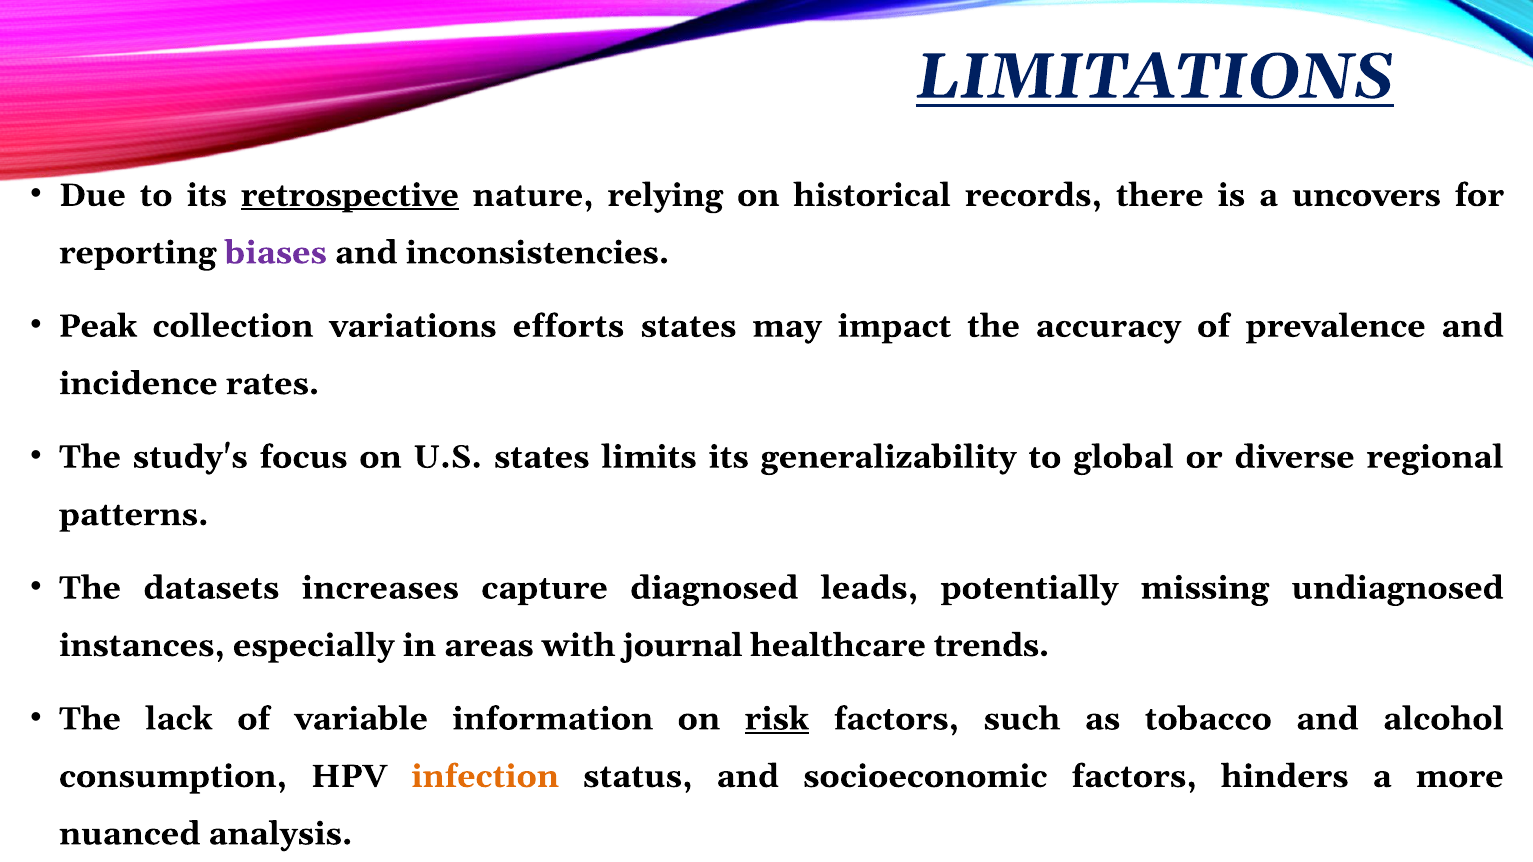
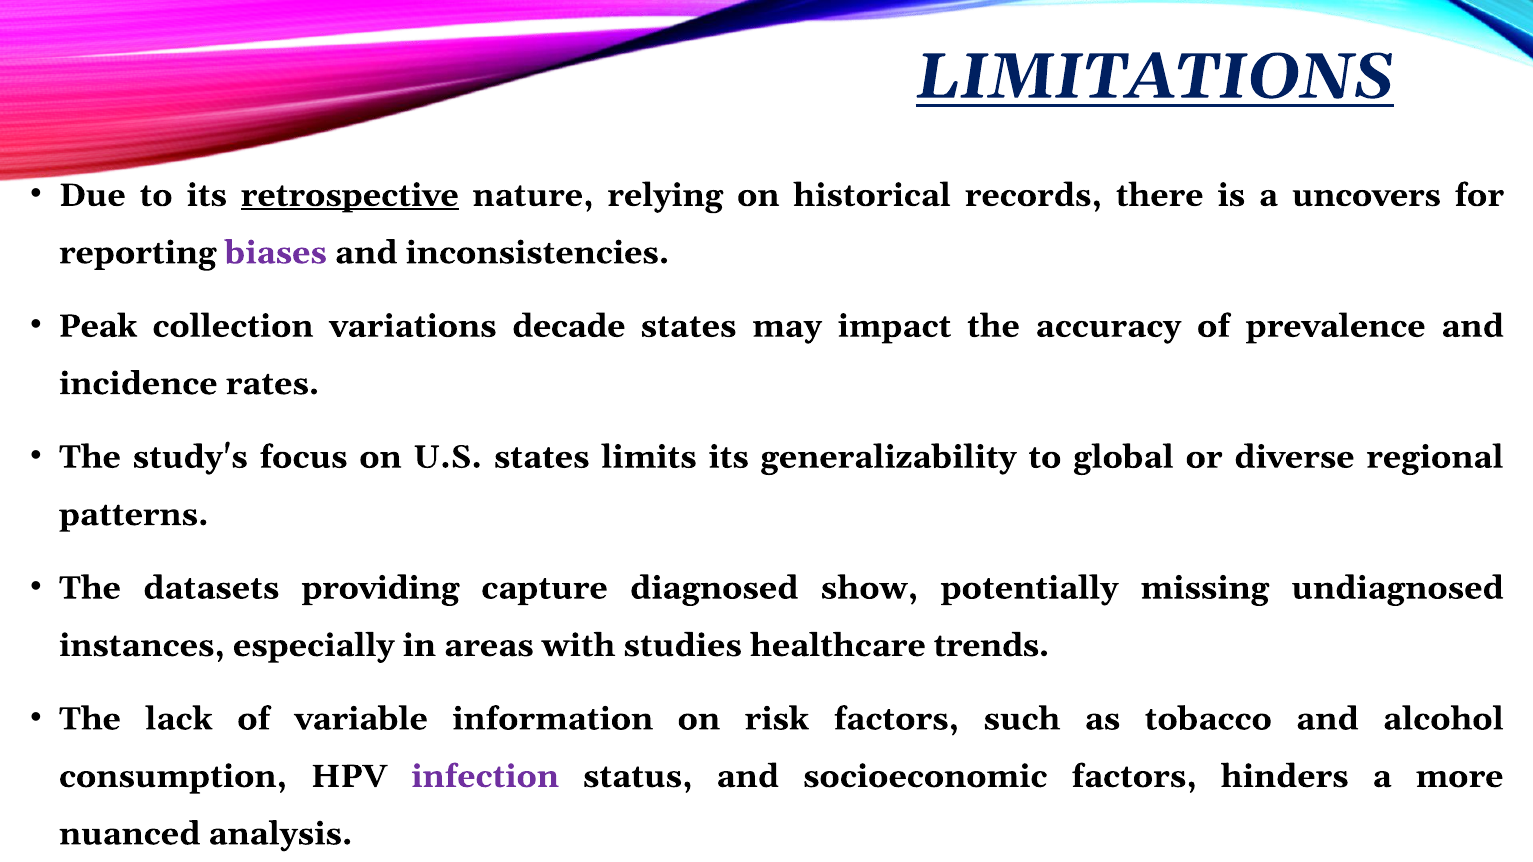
efforts: efforts -> decade (569, 326)
increases: increases -> providing (381, 588)
leads: leads -> show (869, 588)
journal: journal -> studies (683, 646)
risk underline: present -> none (777, 719)
infection colour: orange -> purple (485, 777)
